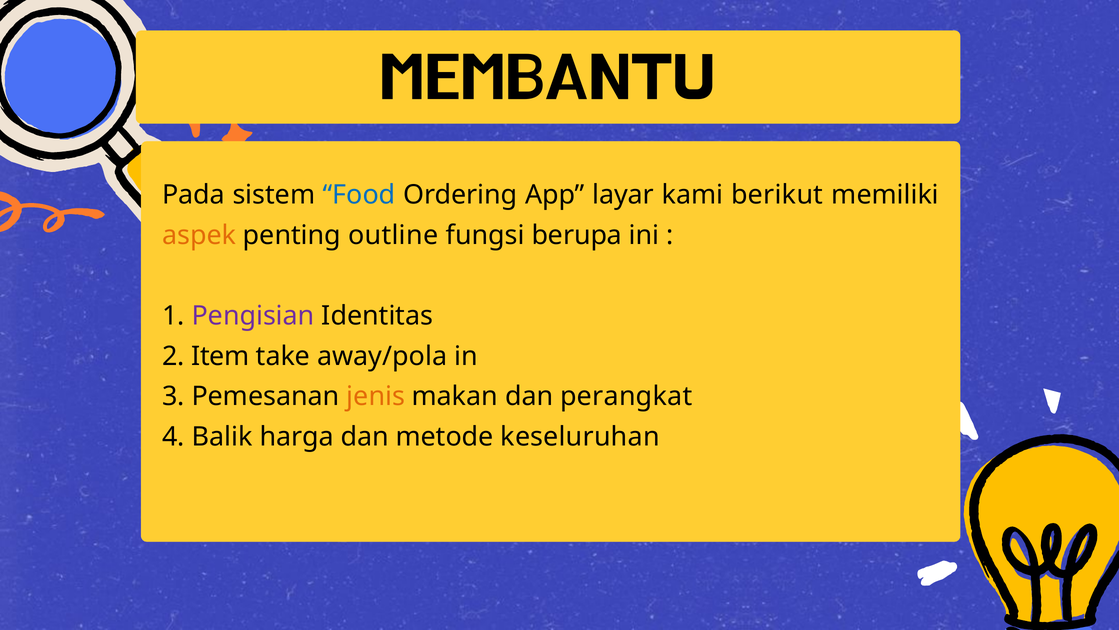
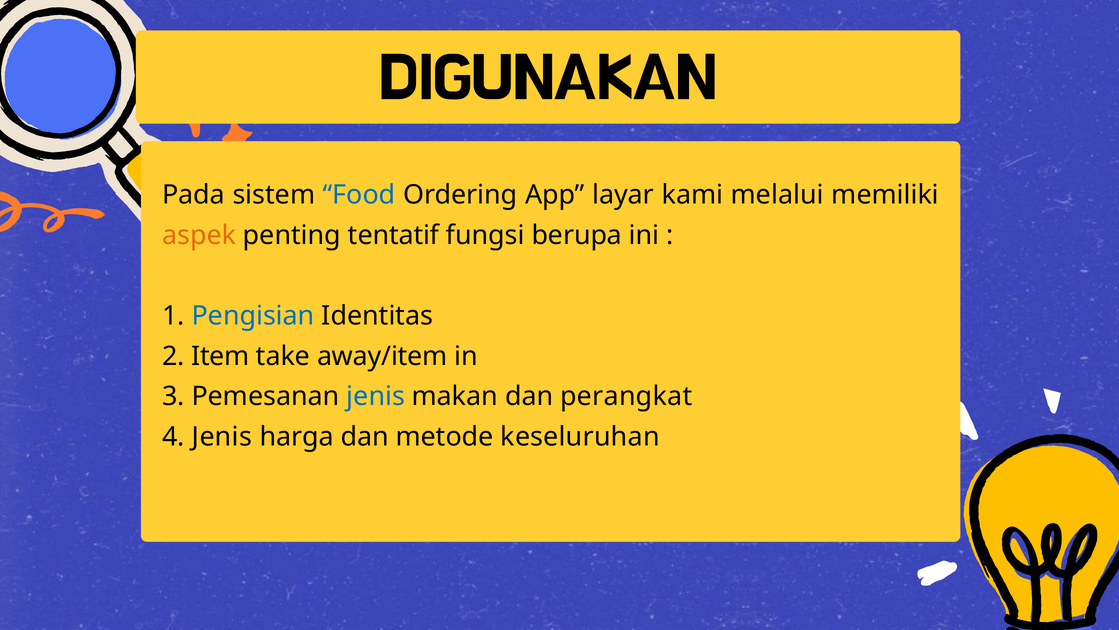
MEMBANTU: MEMBANTU -> DIGUNAKAN (548, 76)
berikut: berikut -> melalui (777, 195)
outline: outline -> tentatif (394, 235)
Pengisian colour: purple -> blue (253, 316)
away/pola: away/pola -> away/item (382, 356)
jenis colour: orange -> blue (376, 396)
4 Balik: Balik -> Jenis (222, 436)
